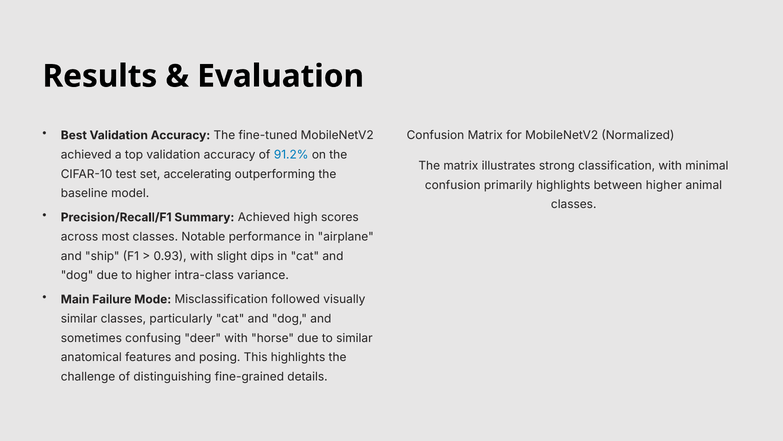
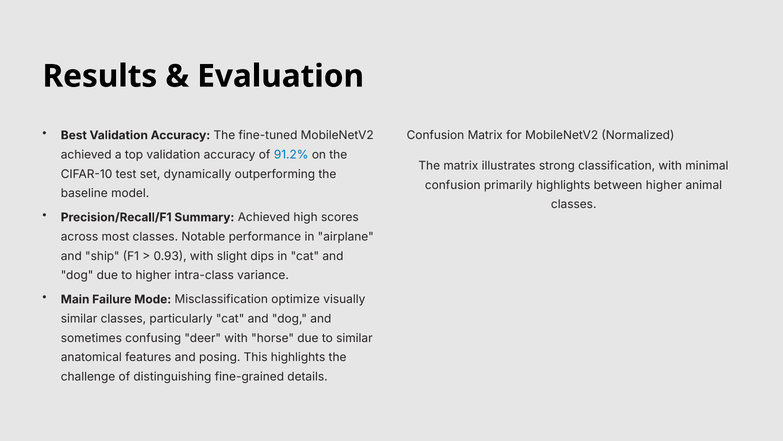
accelerating: accelerating -> dynamically (197, 174)
followed: followed -> optimize (296, 299)
